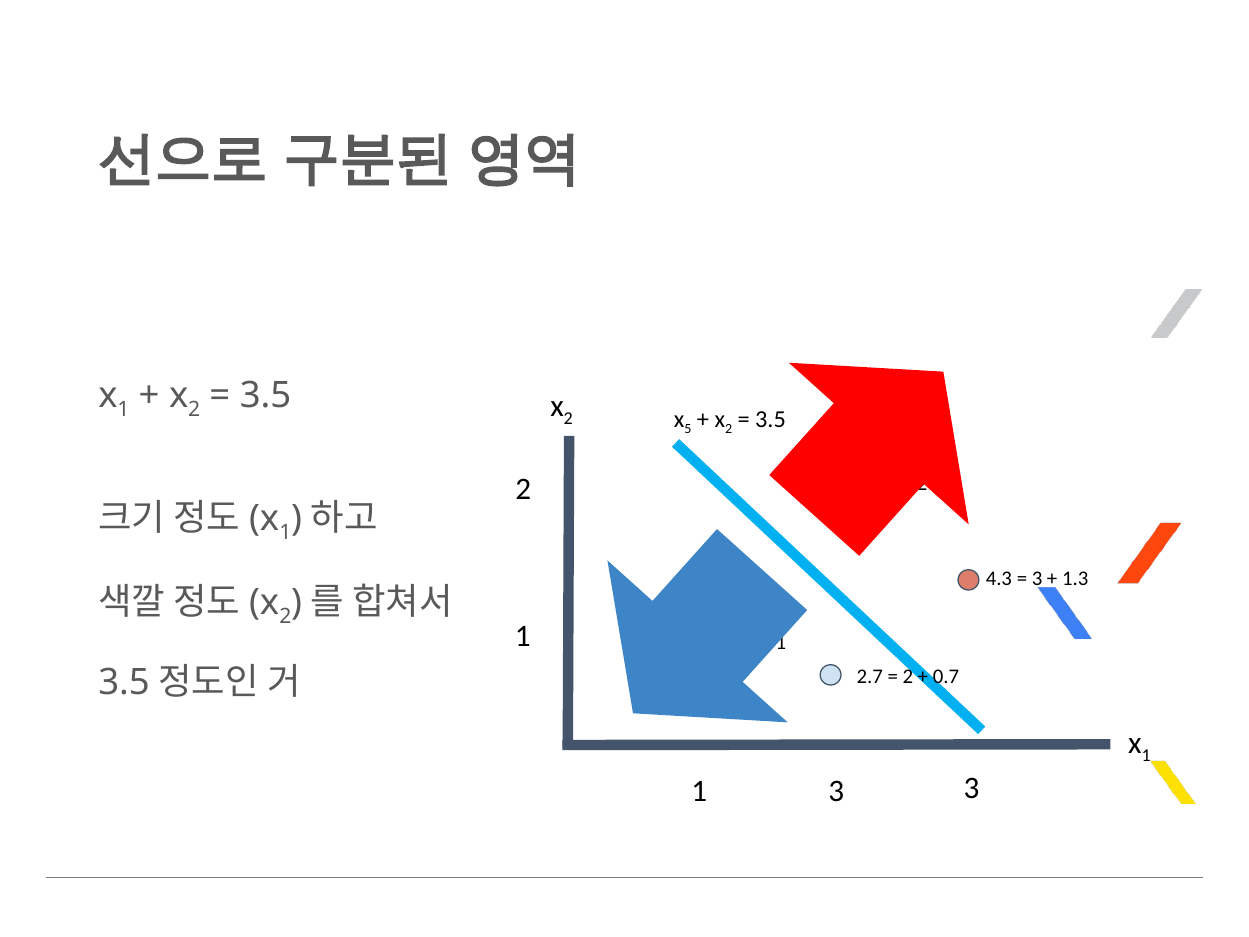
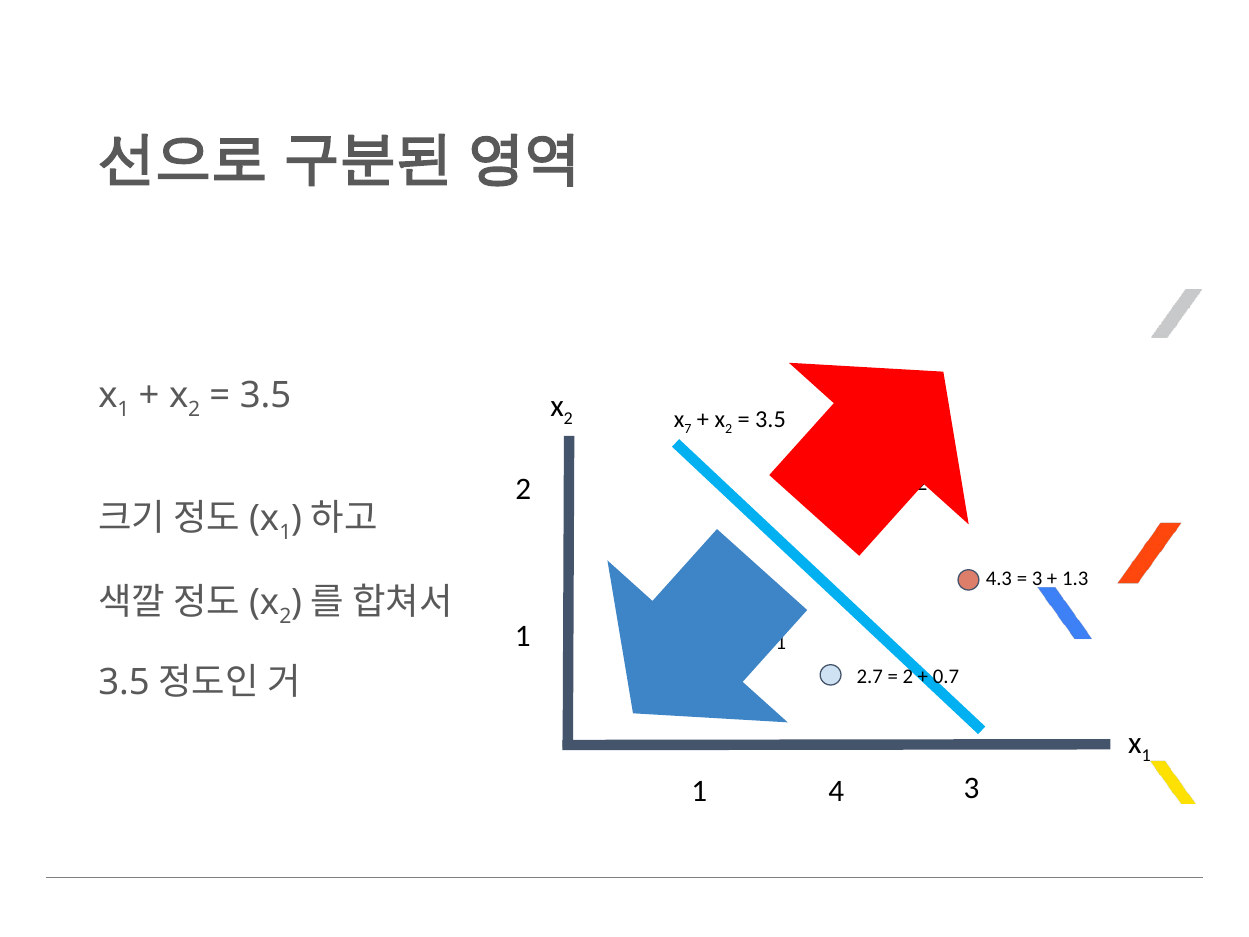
5: 5 -> 7 (688, 429)
1 3: 3 -> 4 (836, 791)
